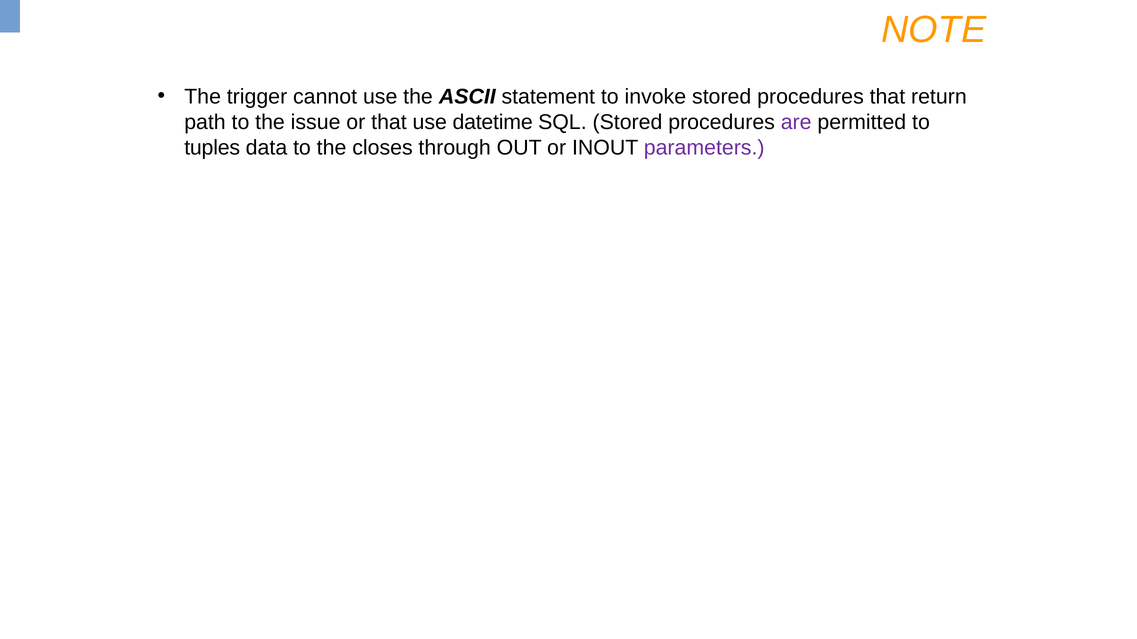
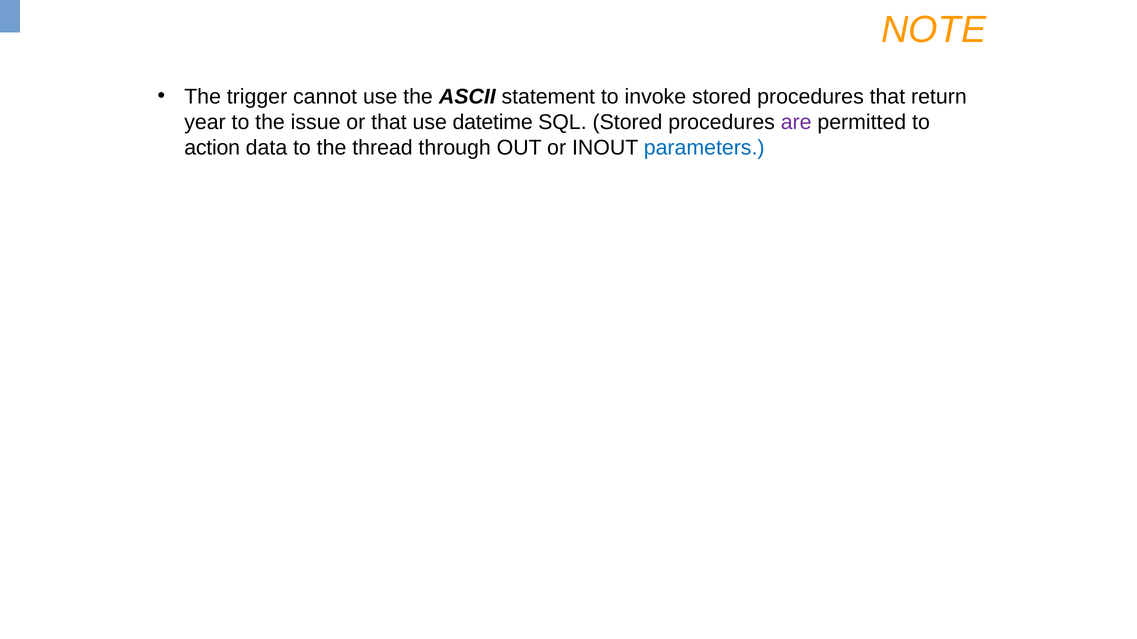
path: path -> year (205, 122)
tuples: tuples -> action (212, 148)
closes: closes -> thread (382, 148)
parameters colour: purple -> blue (704, 148)
